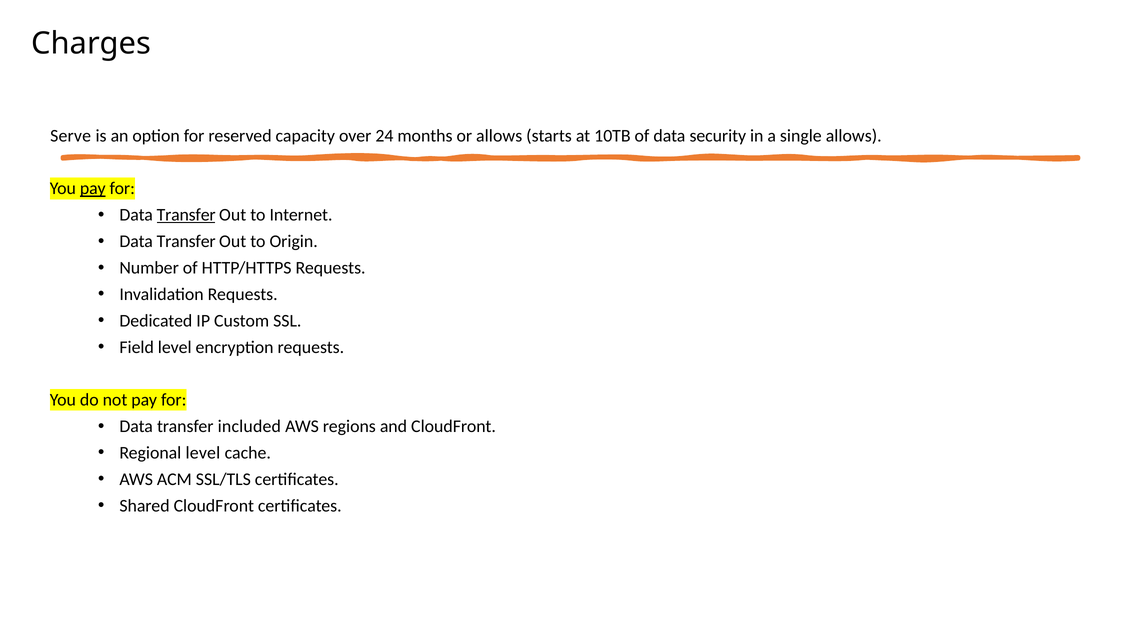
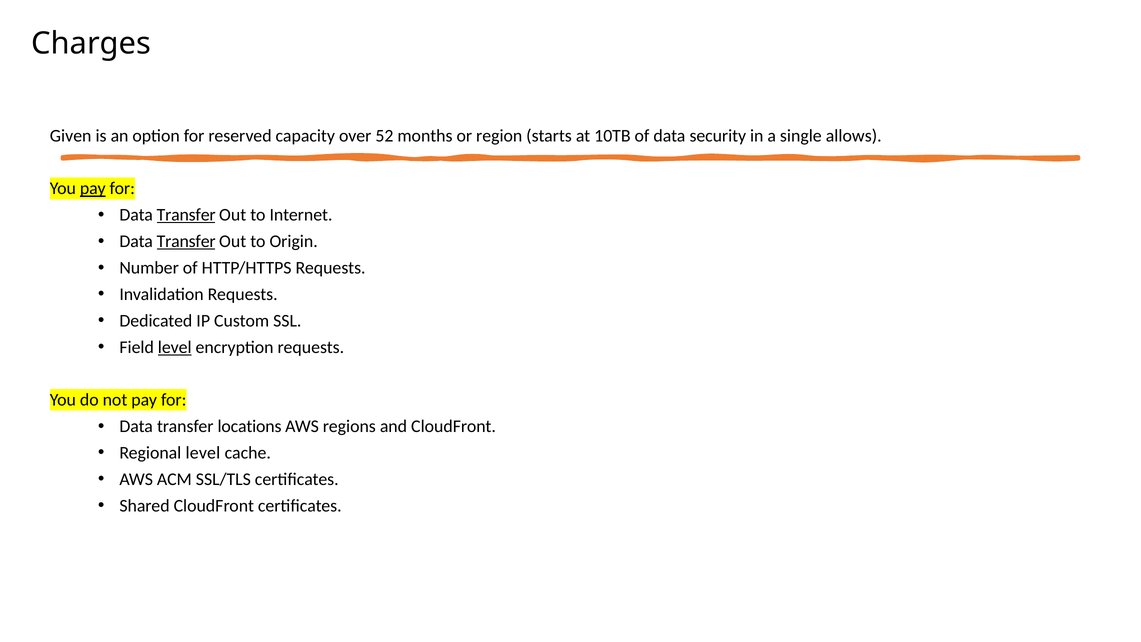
Serve: Serve -> Given (71, 136)
24: 24 -> 52 (384, 136)
or allows: allows -> region (499, 136)
Transfer underline: none -> present (186, 241)
level underline: none -> present (175, 347)
included: included -> locations (250, 426)
